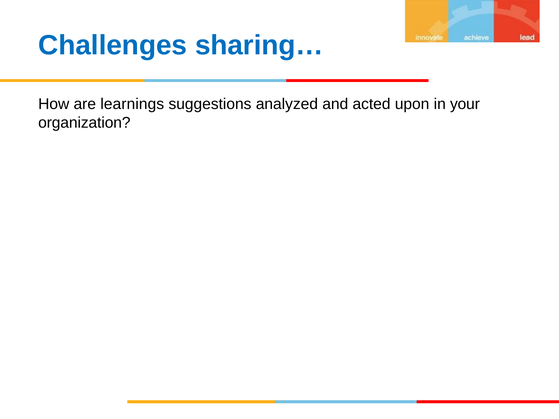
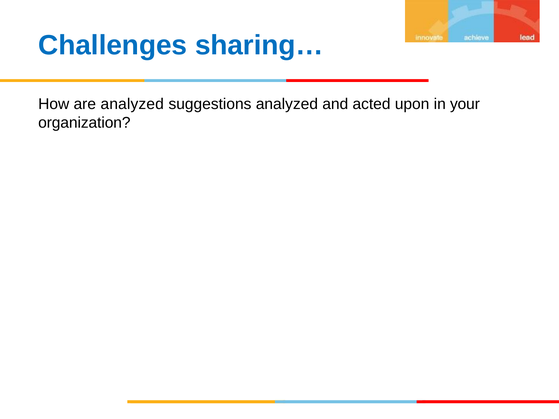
are learnings: learnings -> analyzed (132, 104)
